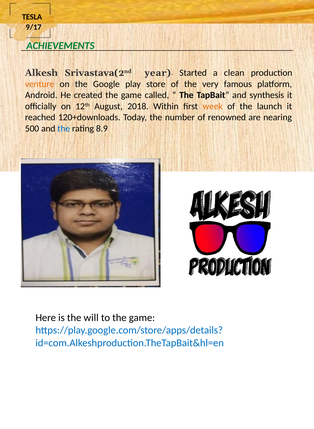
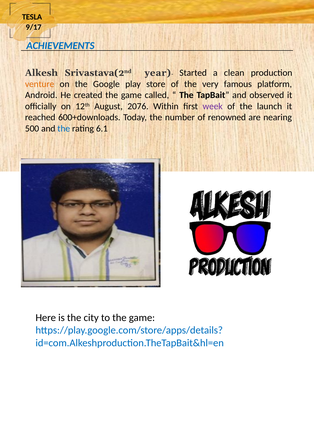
ACHIEVEMENTS colour: green -> blue (60, 46)
synthesis: synthesis -> observed (267, 95)
2018: 2018 -> 2076 (138, 106)
week colour: orange -> purple (213, 106)
120+downloads: 120+downloads -> 600+downloads (89, 117)
8.9: 8.9 -> 6.1 (102, 129)
will: will -> city (91, 318)
